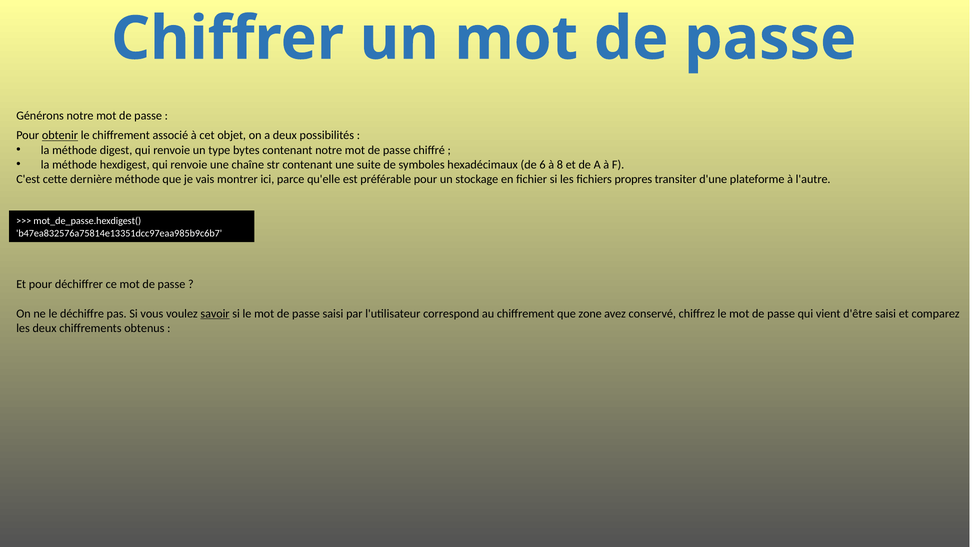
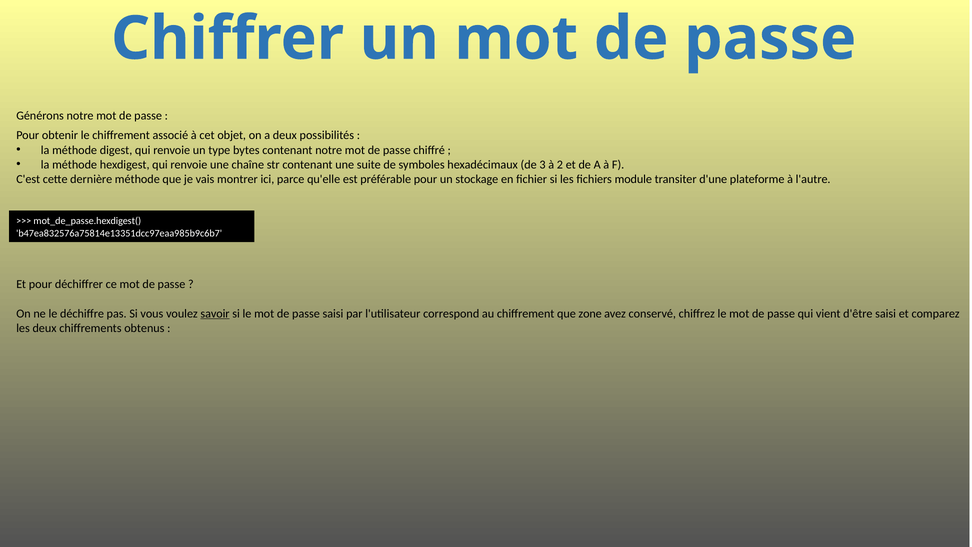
obtenir underline: present -> none (60, 135)
6: 6 -> 3 (542, 165)
8: 8 -> 2 (560, 165)
propres: propres -> module (633, 179)
